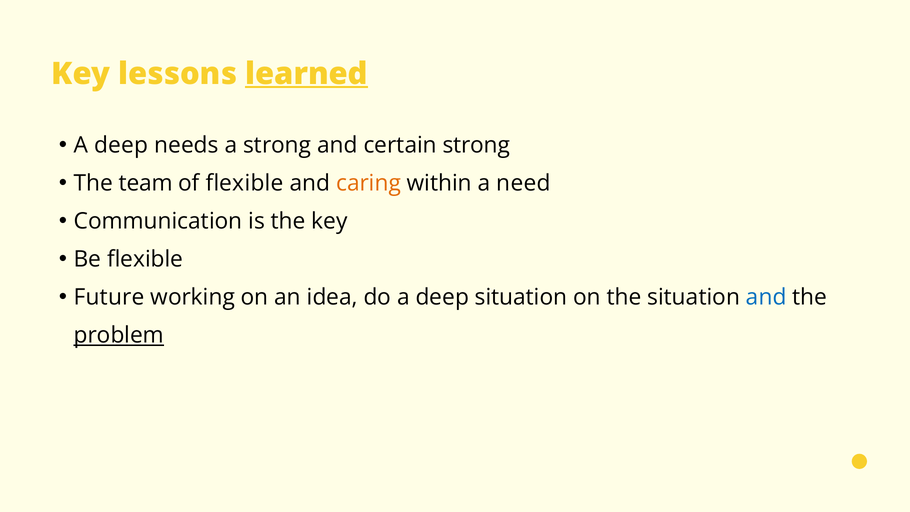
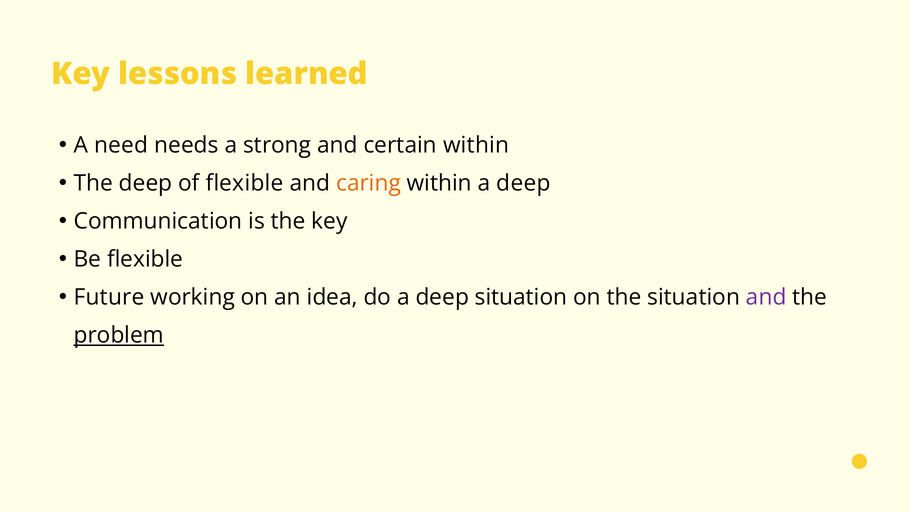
learned underline: present -> none (306, 74)
deep: deep -> need (121, 145)
certain strong: strong -> within (476, 145)
The team: team -> deep (146, 183)
within a need: need -> deep (523, 183)
and colour: blue -> purple (766, 297)
